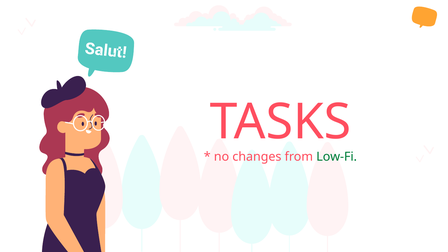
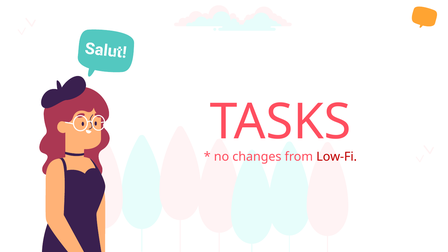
Low-Fi colour: green -> red (337, 157)
